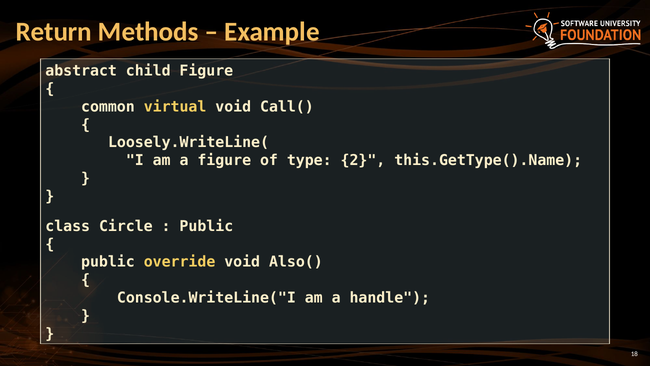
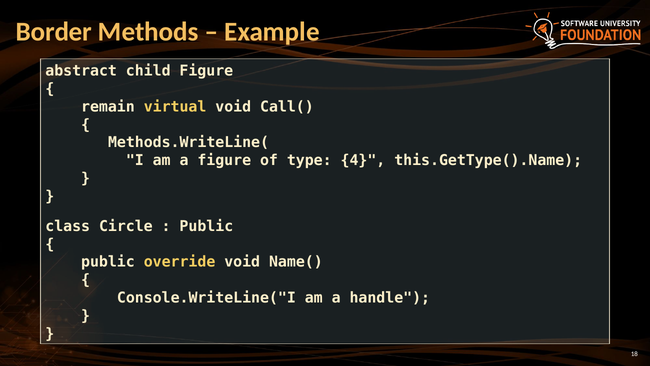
Return: Return -> Border (54, 32)
common: common -> remain (108, 107)
Loosely.WriteLine(: Loosely.WriteLine( -> Methods.WriteLine( (189, 142)
2: 2 -> 4 (363, 160)
Also(: Also( -> Name( (296, 262)
